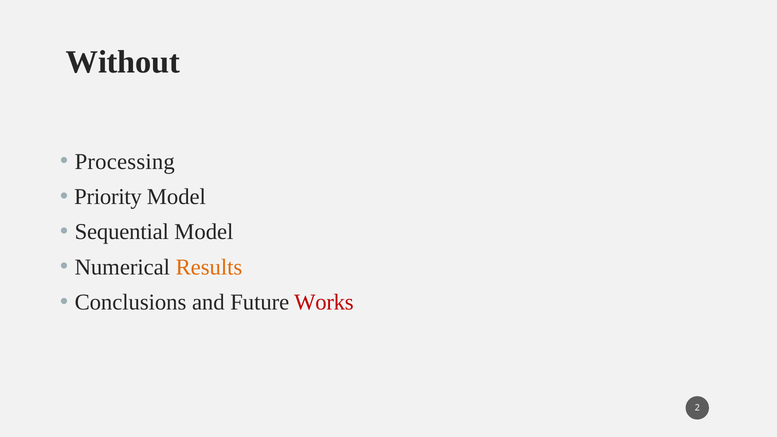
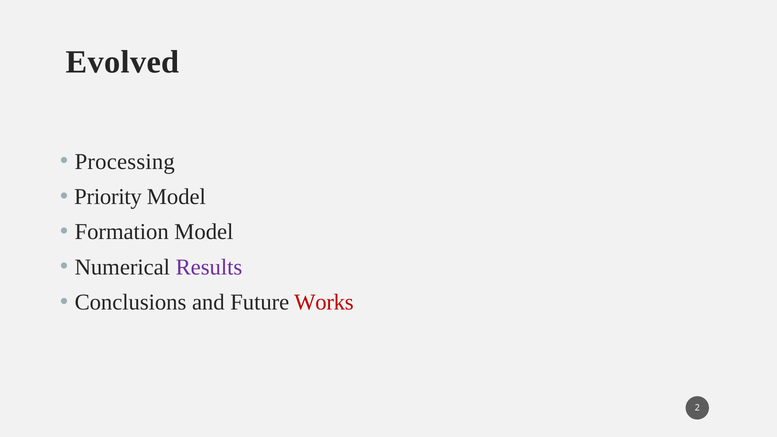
Without: Without -> Evolved (123, 62)
Sequential: Sequential -> Formation (122, 232)
Results colour: orange -> purple (209, 267)
